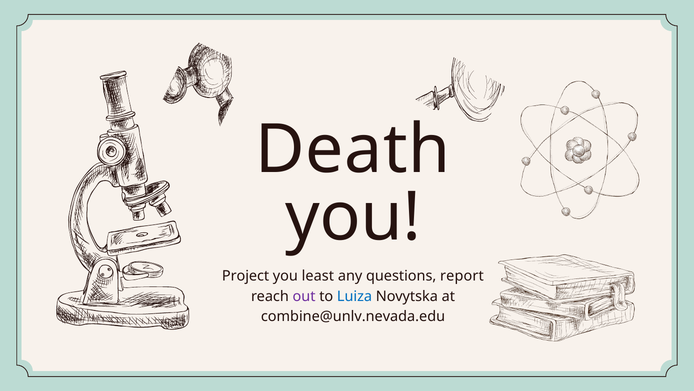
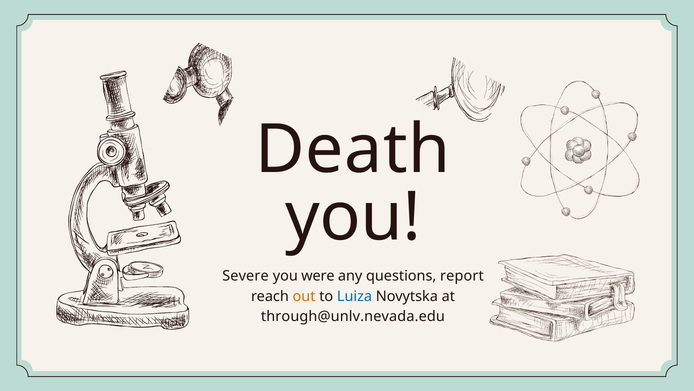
Project: Project -> Severe (245, 276)
least: least -> were (318, 276)
out colour: purple -> orange (304, 296)
combine@unlv.nevada.edu: combine@unlv.nevada.edu -> through@unlv.nevada.edu (353, 316)
